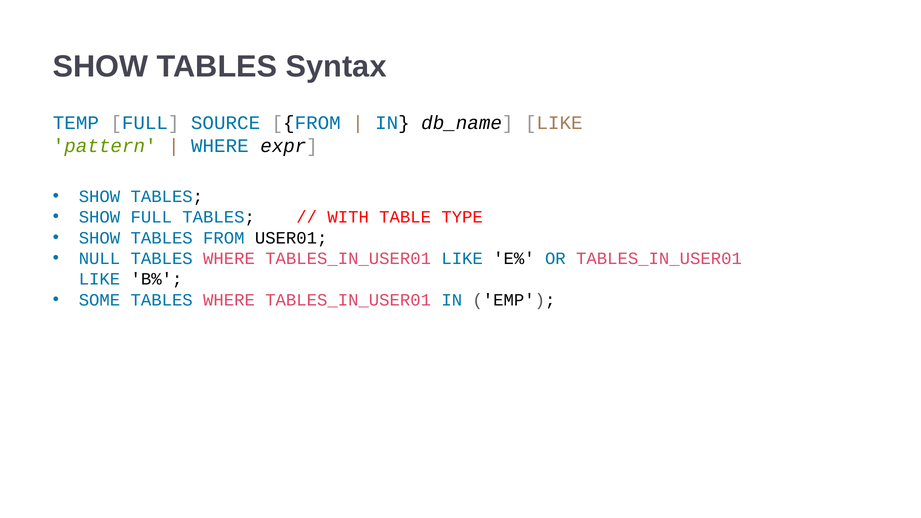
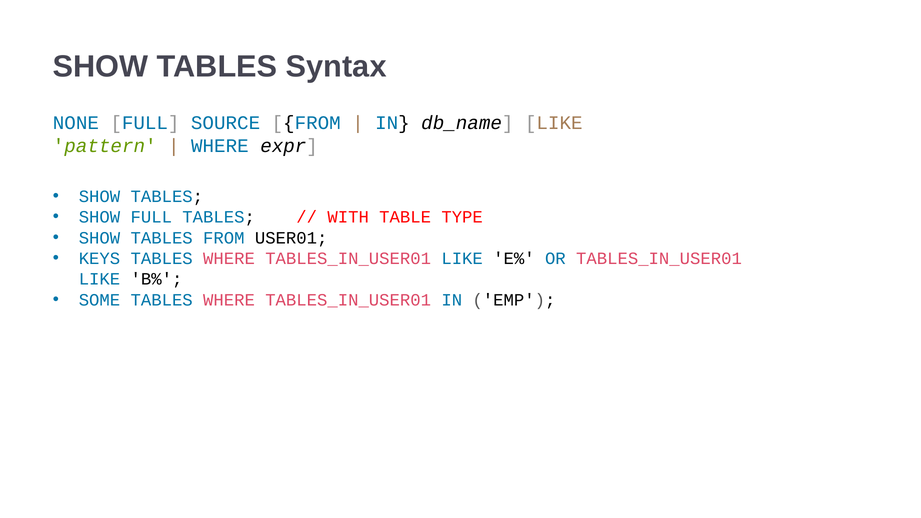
TEMP: TEMP -> NONE (76, 123)
NULL: NULL -> KEYS (99, 259)
